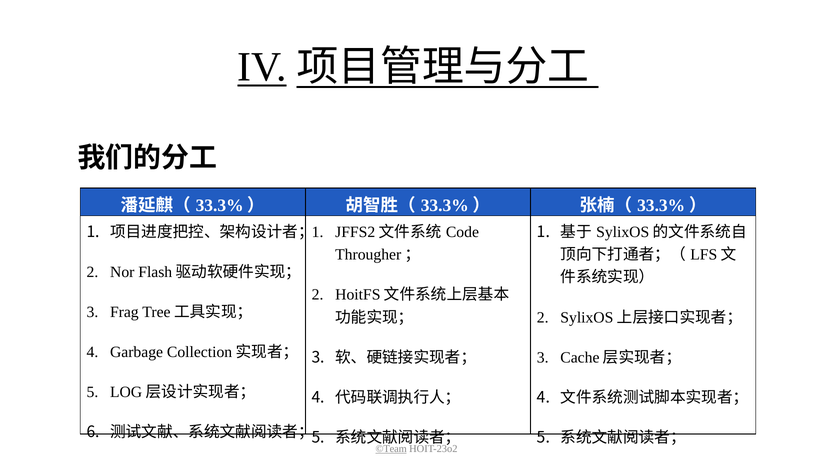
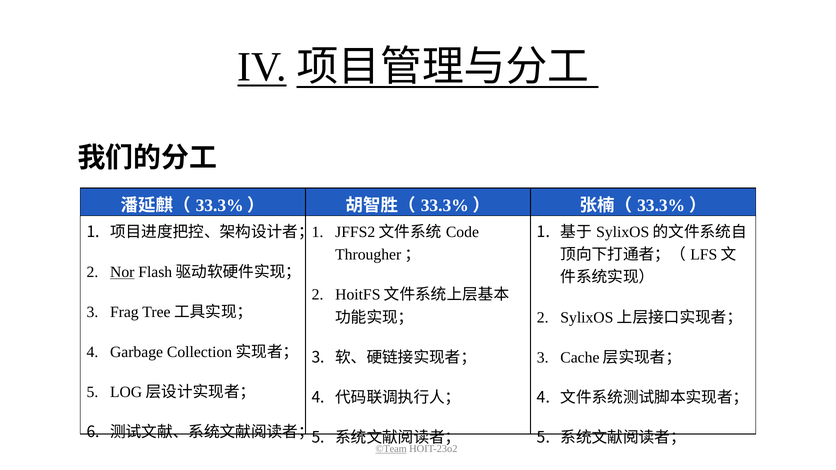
Nor underline: none -> present (122, 272)
